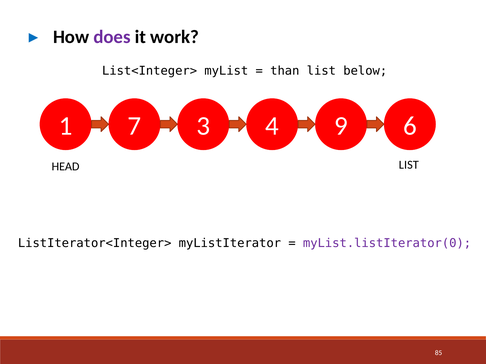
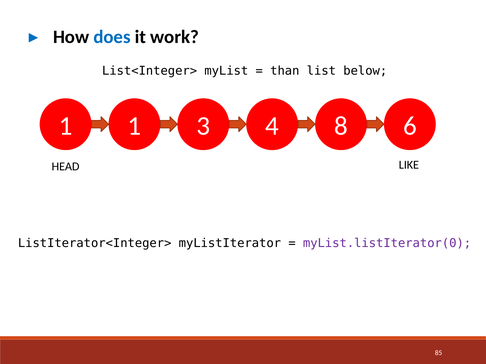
does colour: purple -> blue (112, 37)
1 7: 7 -> 1 (134, 126)
9: 9 -> 8 (341, 126)
HEAD LIST: LIST -> LIKE (409, 165)
